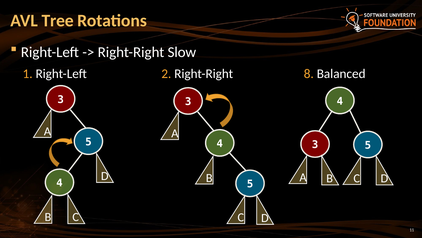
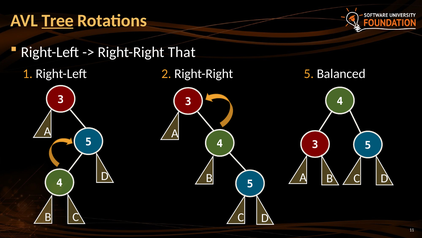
Tree underline: none -> present (58, 21)
Slow: Slow -> That (182, 52)
Right-Right 8: 8 -> 5 (309, 74)
